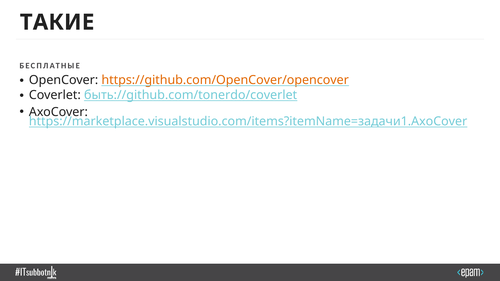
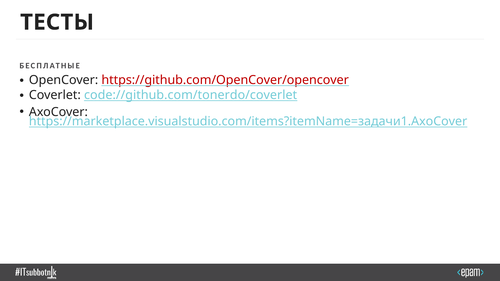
ТАКИЕ: ТАКИЕ -> ТЕСТЫ (57, 22)
https://github.com/OpenCover/opencover colour: orange -> red (225, 80)
быть://github.com/tonerdo/coverlet: быть://github.com/tonerdo/coverlet -> code://github.com/tonerdo/coverlet (191, 95)
